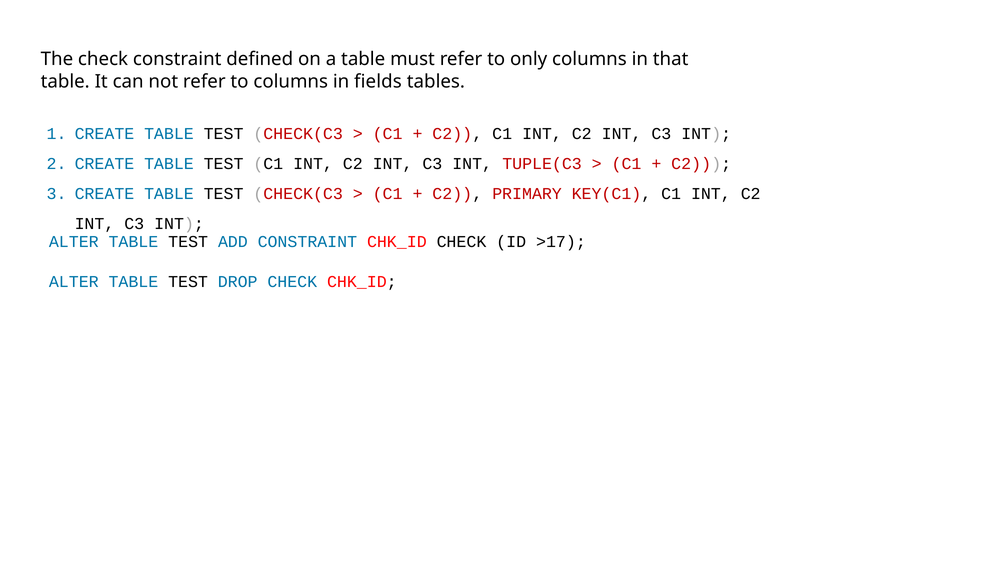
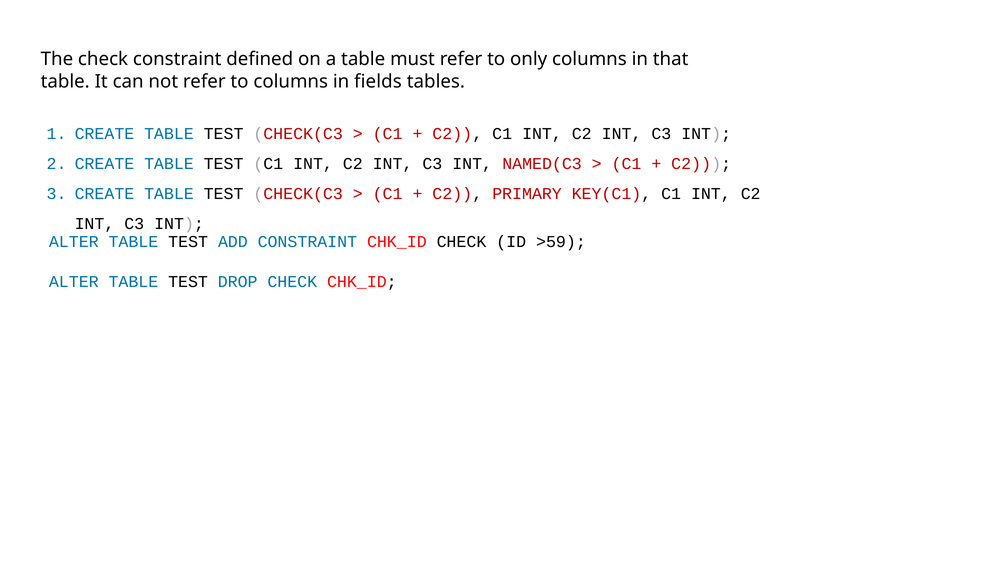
TUPLE(C3: TUPLE(C3 -> NAMED(C3 (542, 164)
>17: >17 -> >59 (561, 242)
